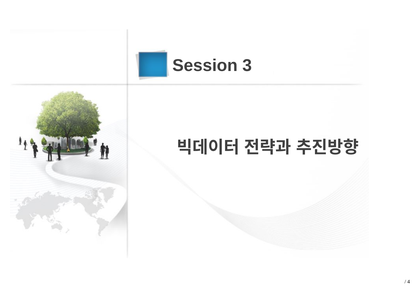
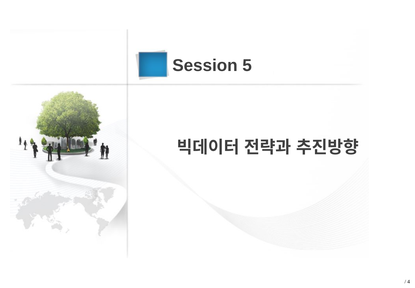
3: 3 -> 5 (247, 65)
